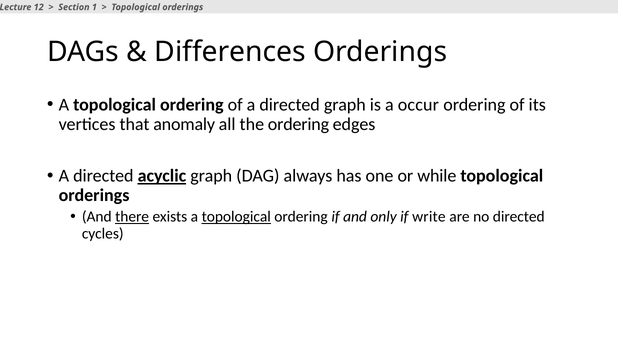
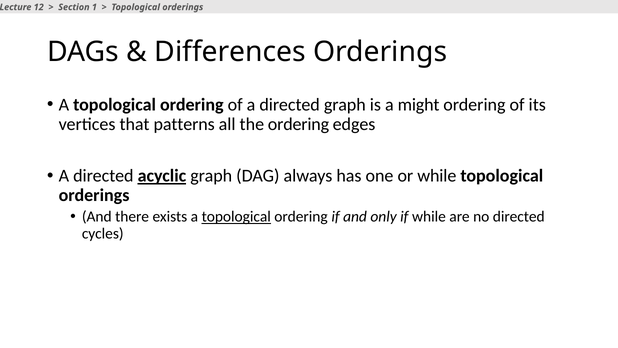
occur: occur -> might (419, 104)
anomaly: anomaly -> patterns (184, 124)
there underline: present -> none (132, 217)
if write: write -> while (429, 217)
